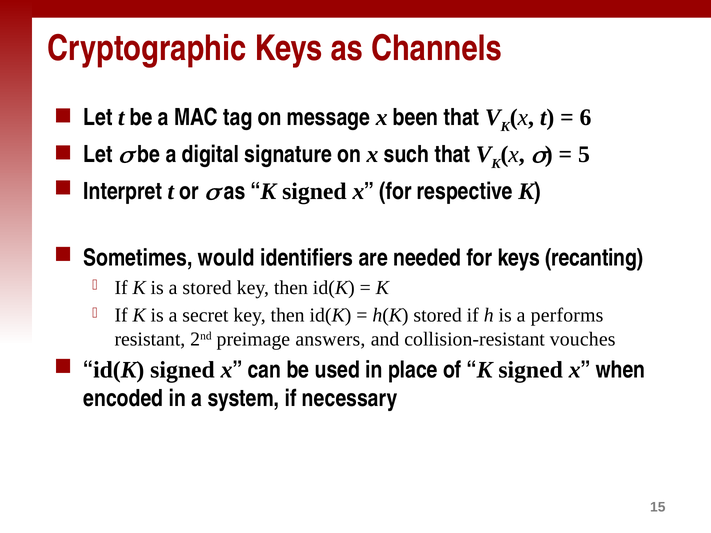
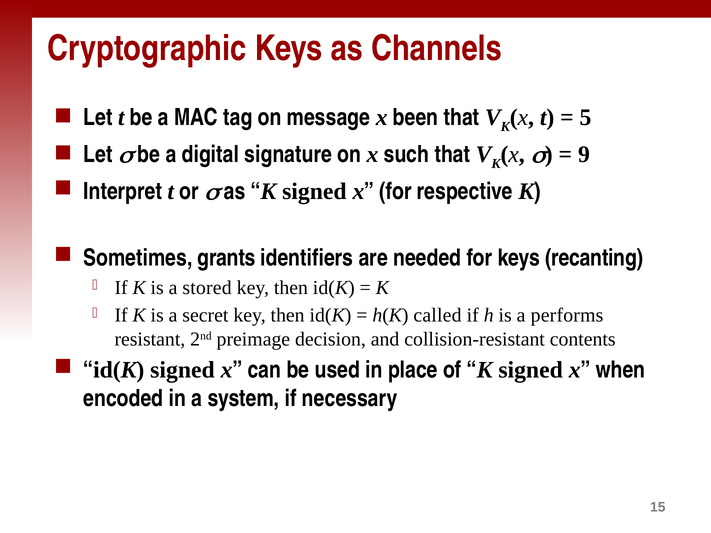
6: 6 -> 5 (585, 118)
5: 5 -> 9 (584, 155)
would: would -> grants (227, 258)
h(K stored: stored -> called (438, 316)
answers: answers -> decision (330, 339)
vouches: vouches -> contents (583, 339)
